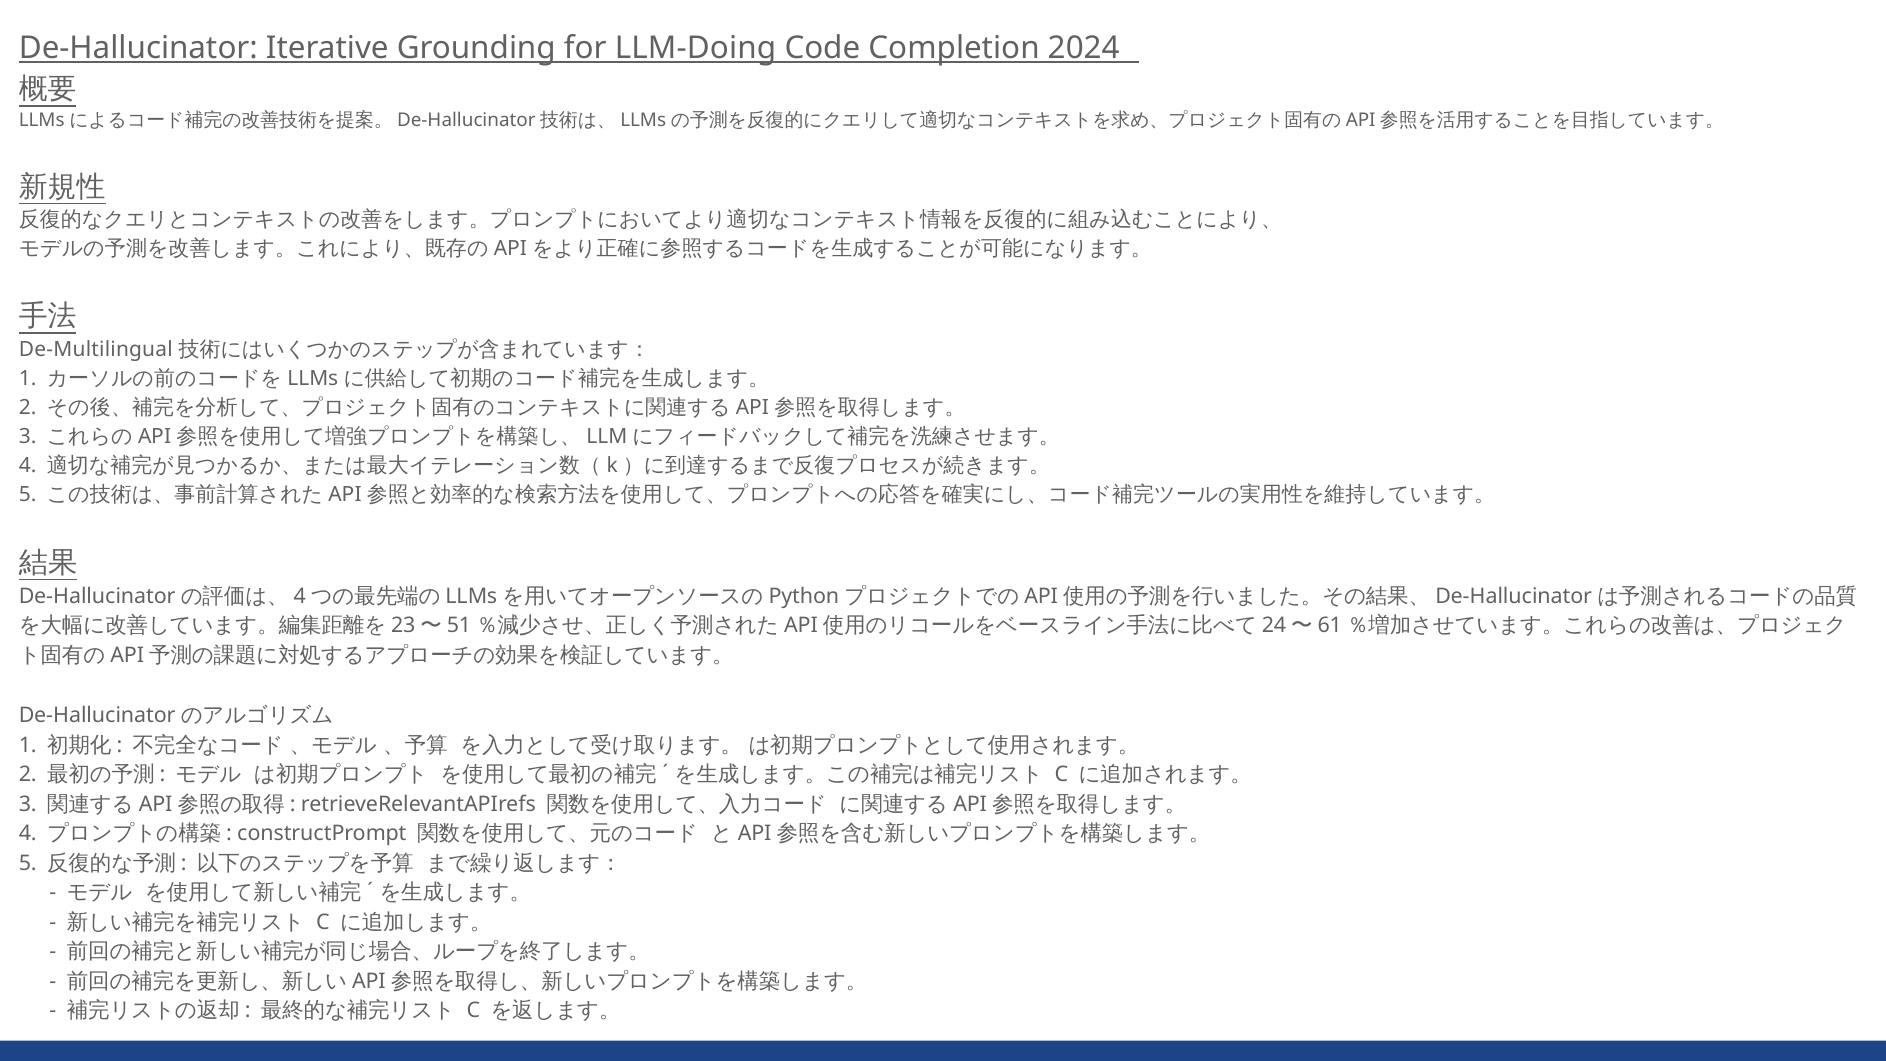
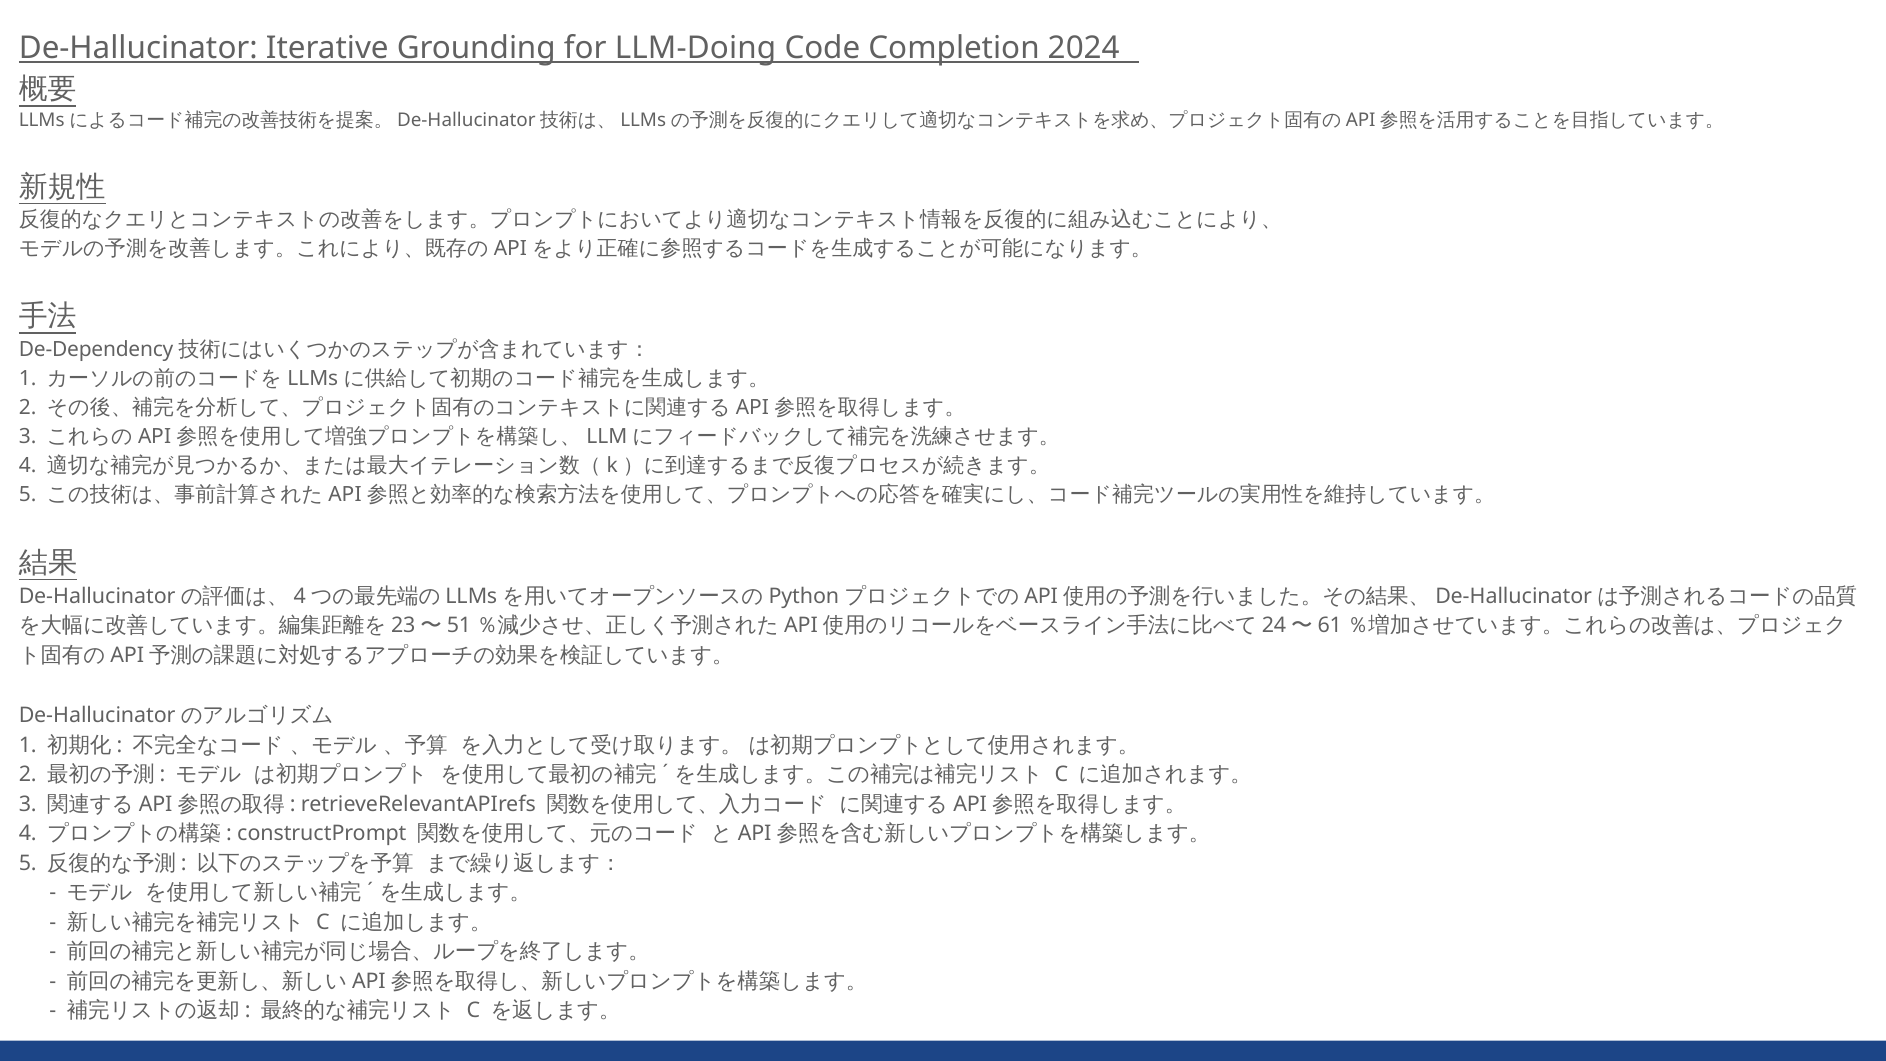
De-Multilingual: De-Multilingual -> De-Dependency (96, 349)
